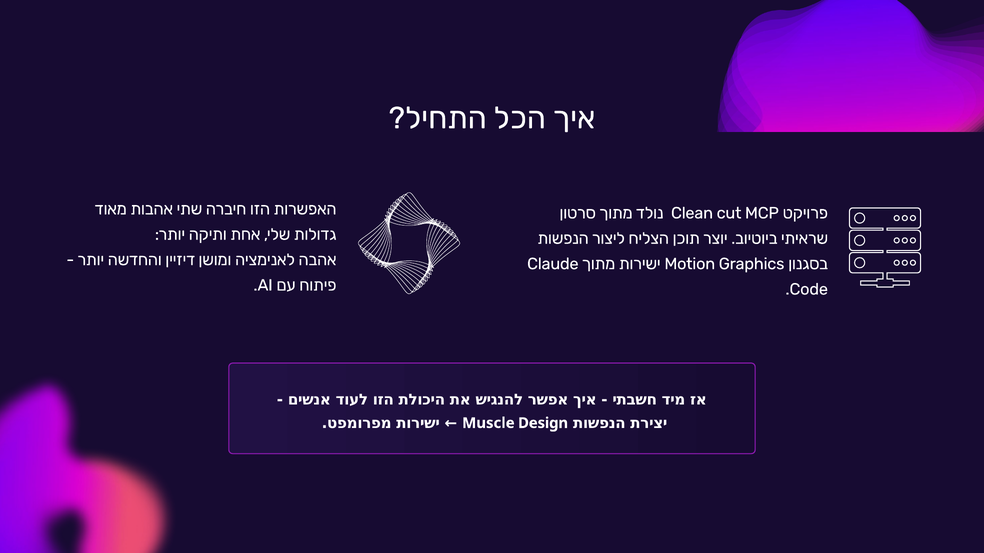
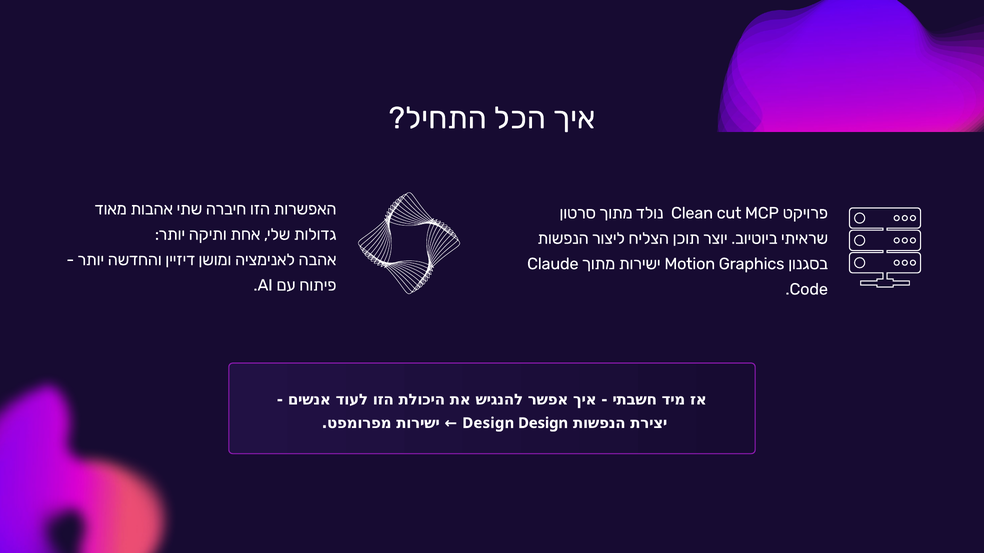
Muscle: Muscle -> Design (488, 423)
